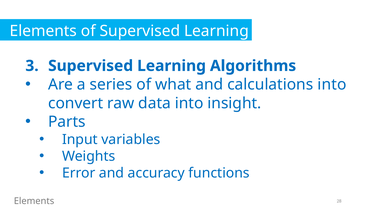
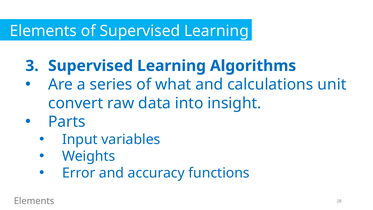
calculations into: into -> unit (332, 84)
